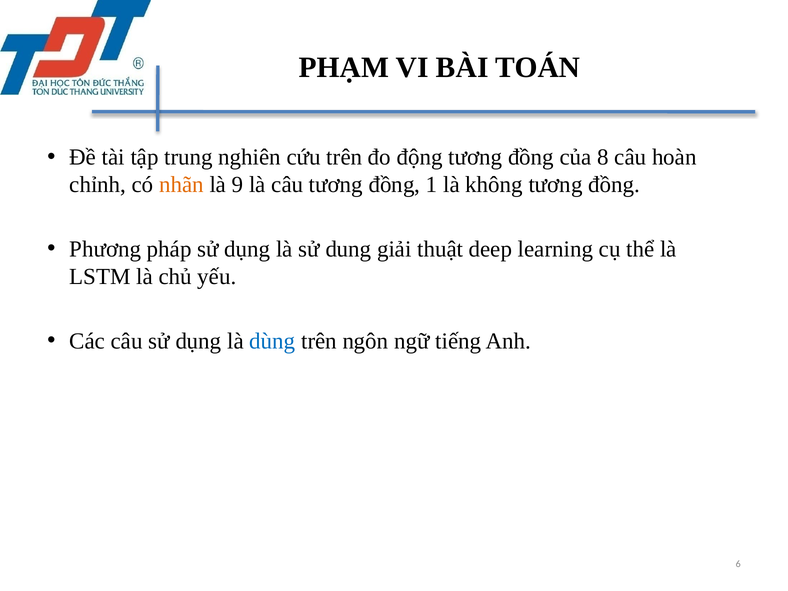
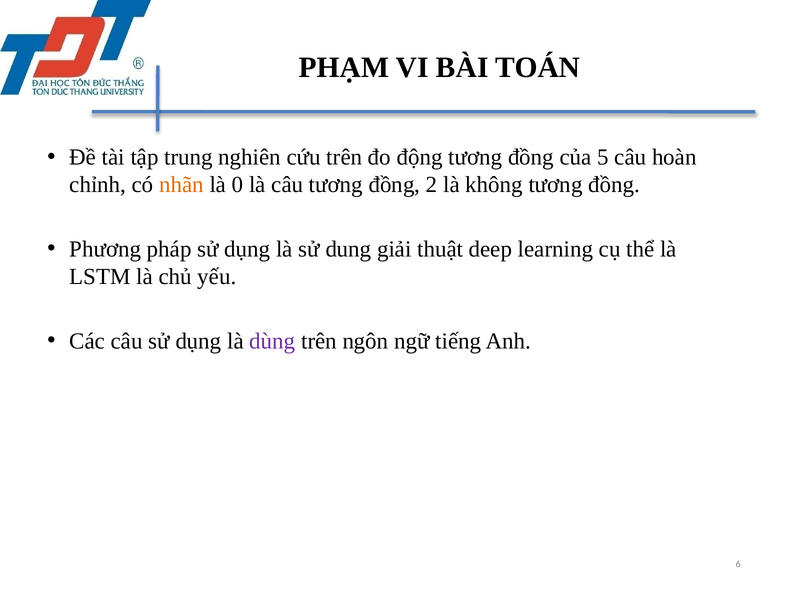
8: 8 -> 5 (603, 157)
9: 9 -> 0 (238, 185)
1: 1 -> 2 (432, 185)
dùng colour: blue -> purple (272, 341)
